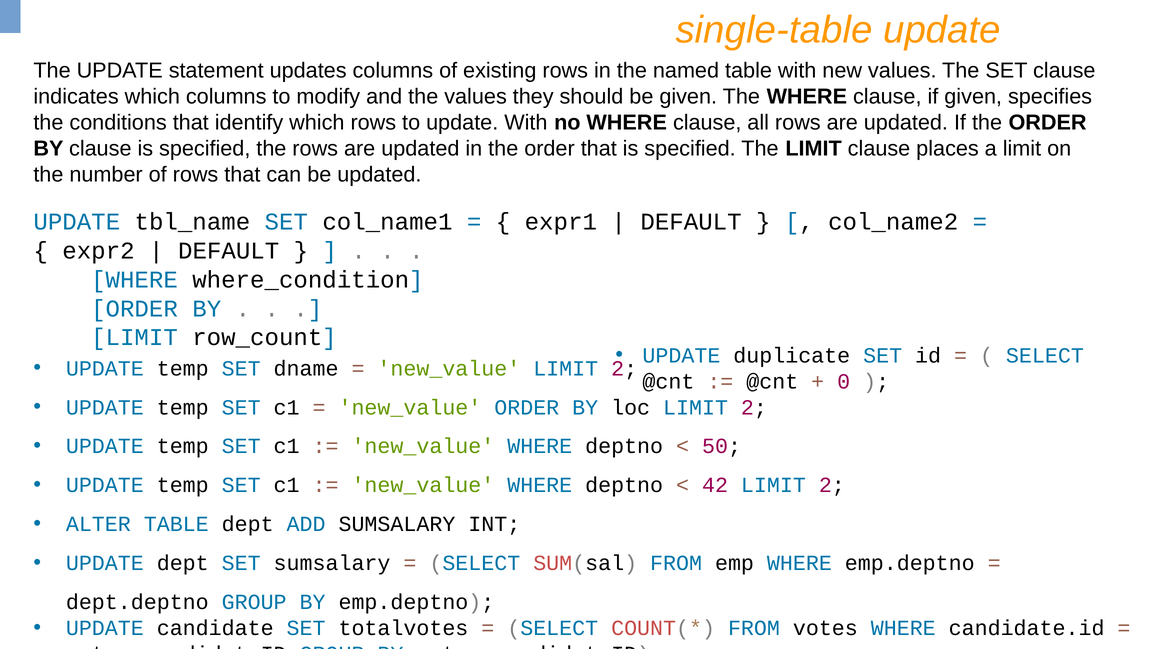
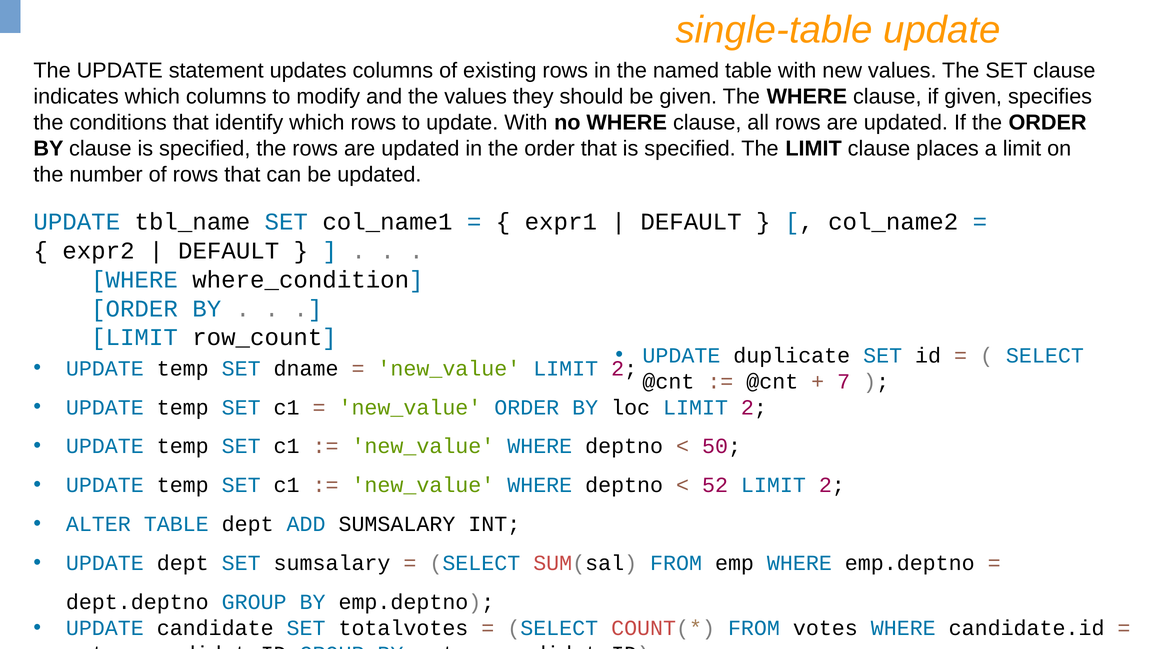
0: 0 -> 7 (844, 382)
42: 42 -> 52 (715, 485)
